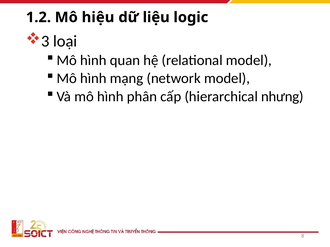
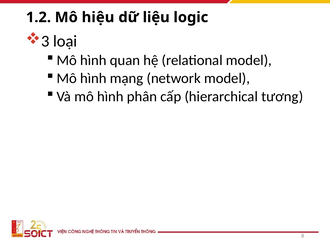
nhưng: nhưng -> tương (282, 97)
